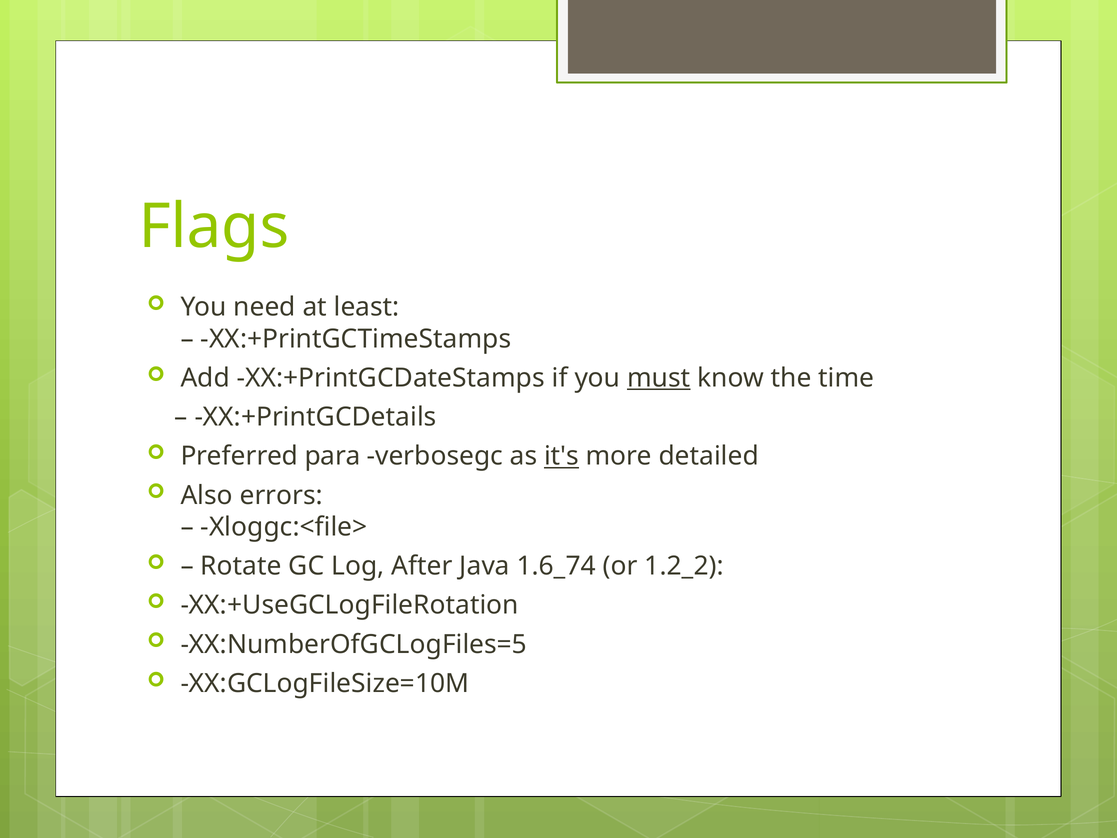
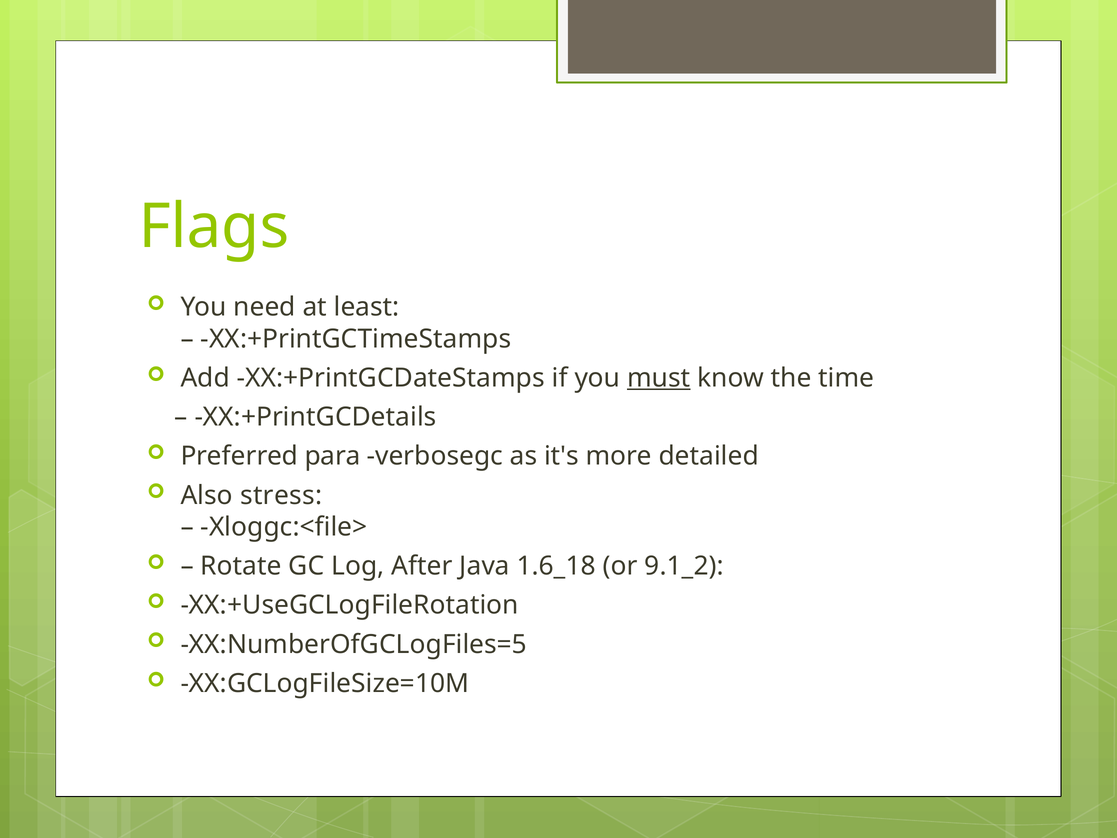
it's underline: present -> none (562, 456)
errors: errors -> stress (281, 495)
1.6_74: 1.6_74 -> 1.6_18 (556, 566)
1.2_2: 1.2_2 -> 9.1_2 (684, 566)
